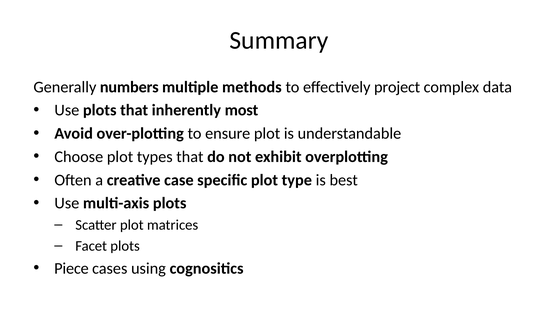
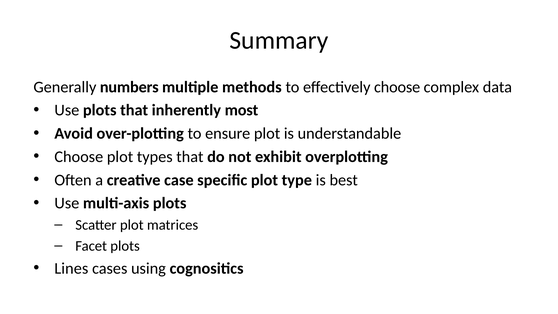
effectively project: project -> choose (397, 87)
Piece: Piece -> Lines (71, 268)
